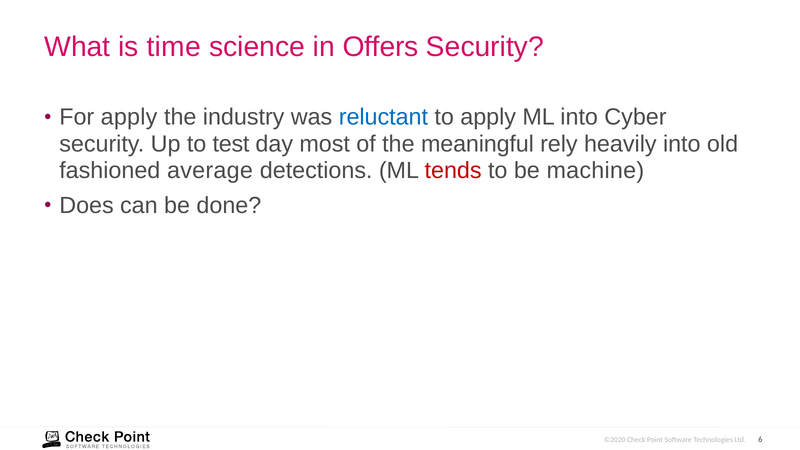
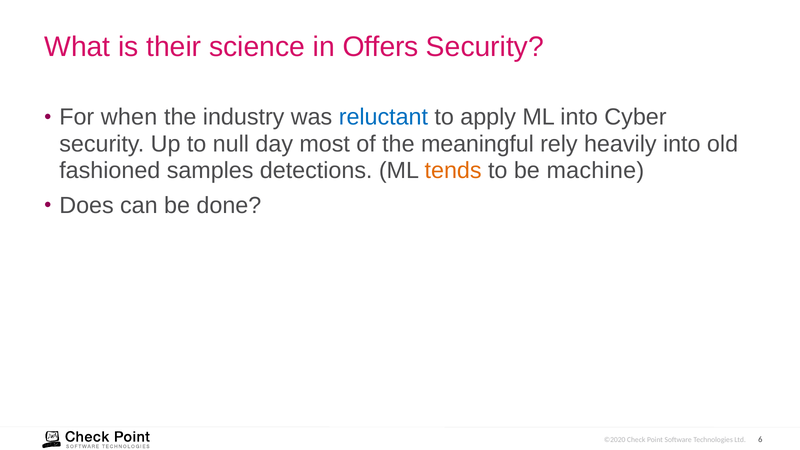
time: time -> their (174, 47)
For apply: apply -> when (129, 117)
test: test -> null (231, 144)
average: average -> samples (210, 171)
tends colour: red -> orange (453, 171)
